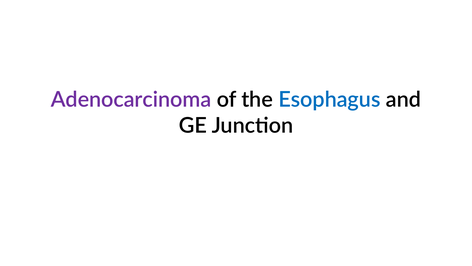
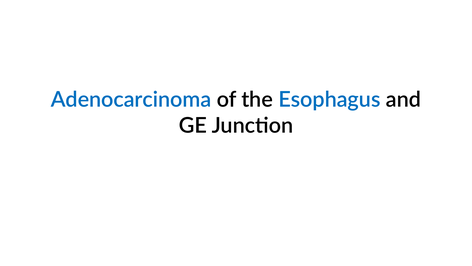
Adenocarcinoma colour: purple -> blue (131, 99)
